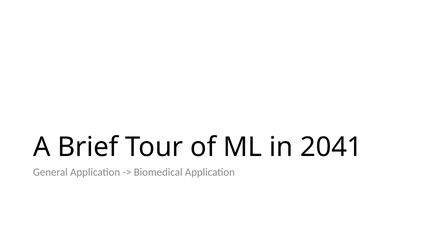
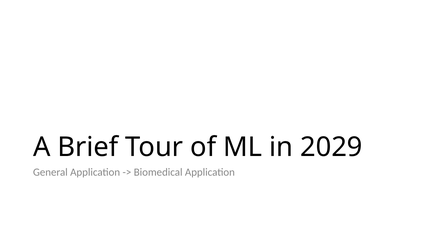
2041: 2041 -> 2029 (331, 147)
